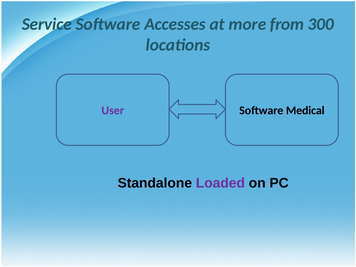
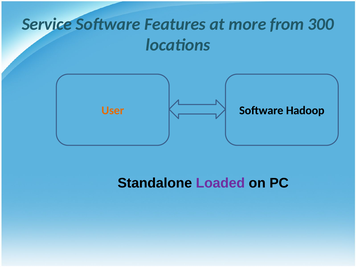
Accesses: Accesses -> Features (175, 24)
User colour: purple -> orange (113, 111)
Medical: Medical -> Hadoop (305, 111)
